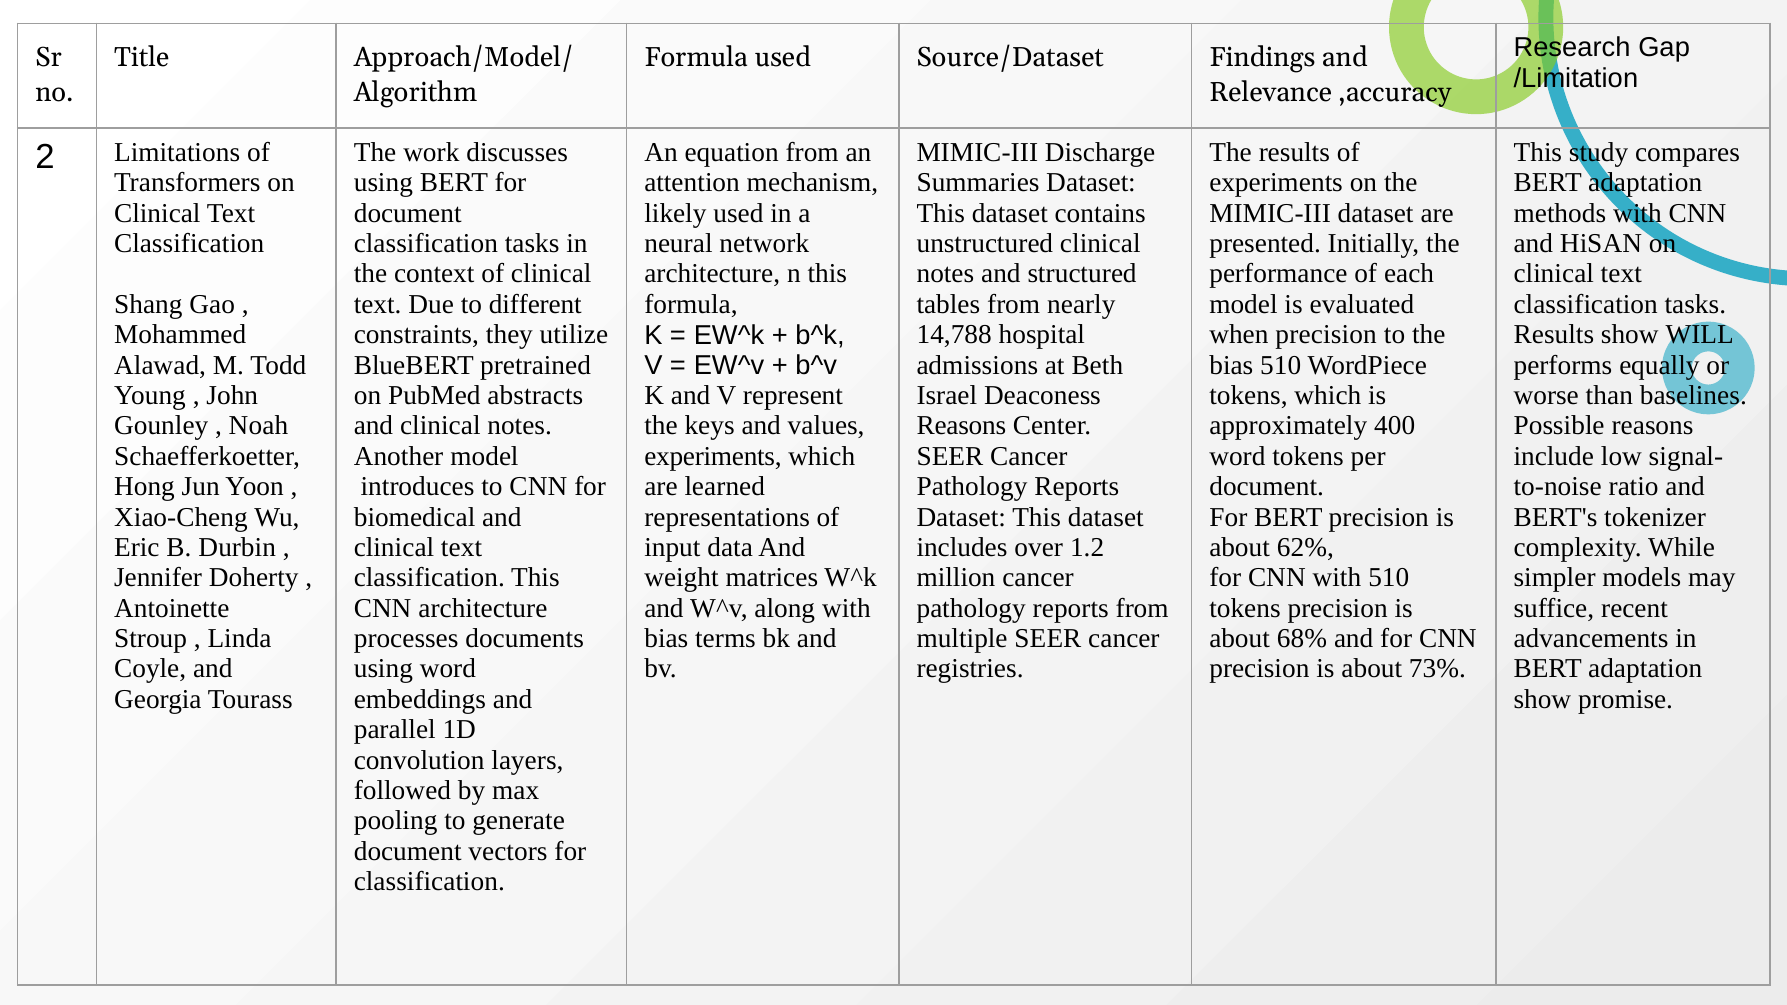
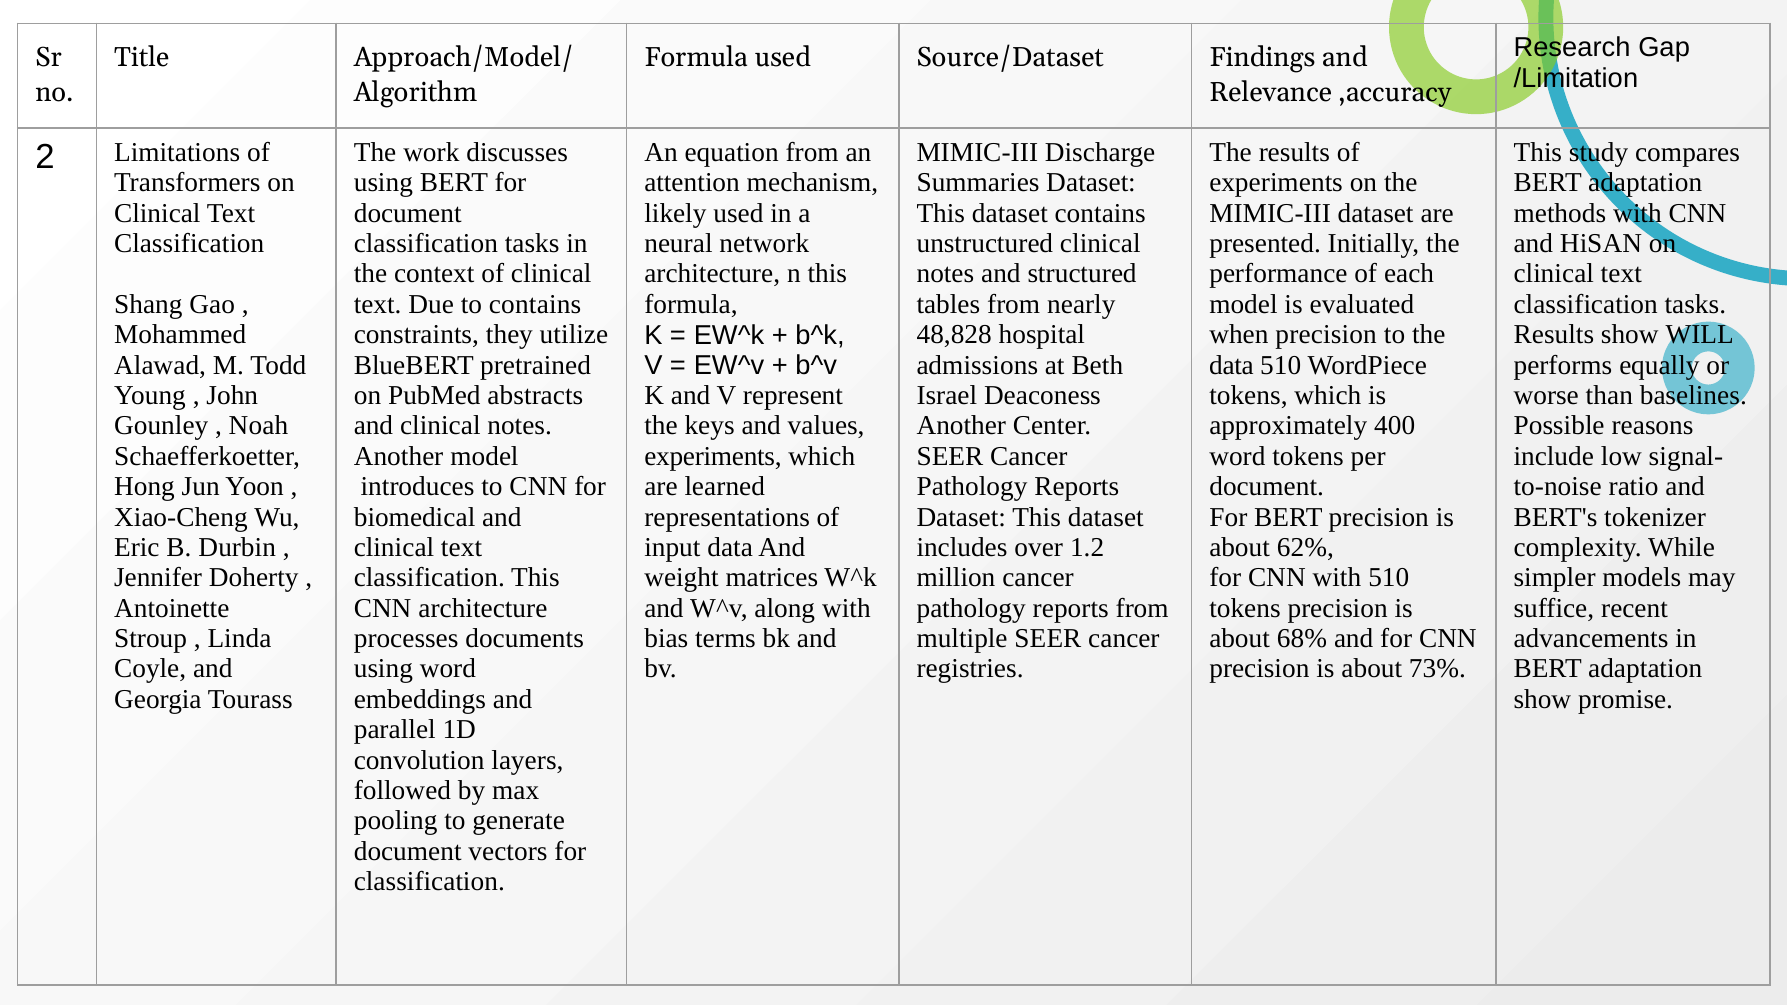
to different: different -> contains (535, 304)
14,788: 14,788 -> 48,828 (954, 335)
bias: bias -> data (1231, 365)
Reasons: Reasons -> Another (961, 426)
